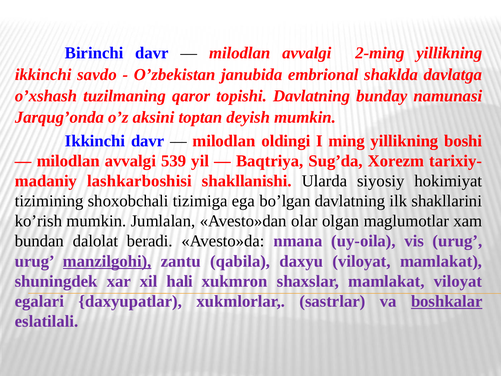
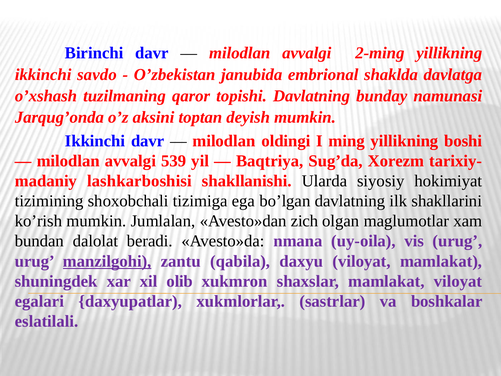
olar: olar -> zich (304, 221)
hali: hali -> olib (180, 281)
boshkalar underline: present -> none (447, 301)
